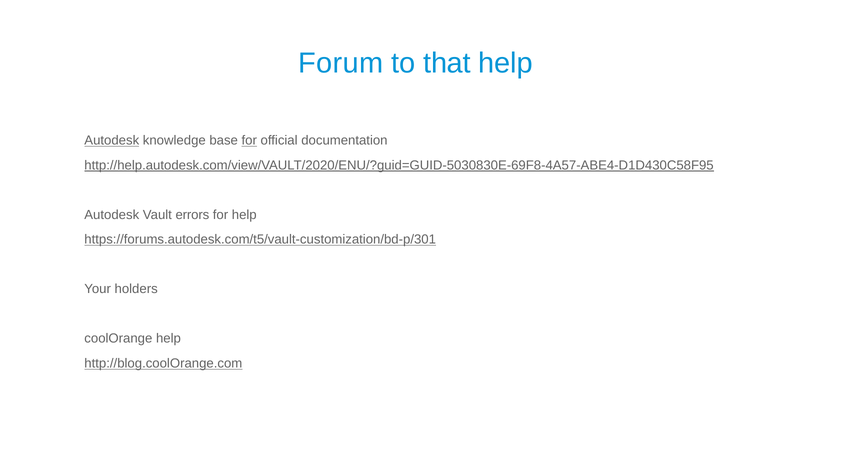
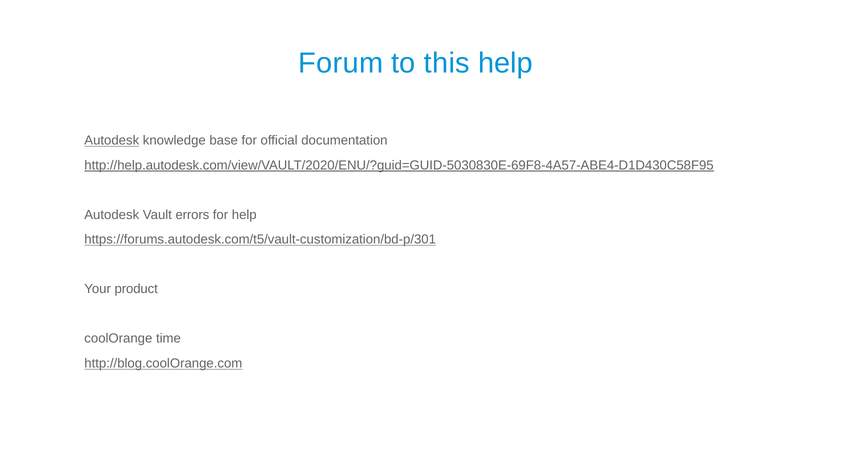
that: that -> this (447, 63)
for underline: present -> none (249, 140)
holders: holders -> product (136, 289)
coolOrange help: help -> time (168, 338)
